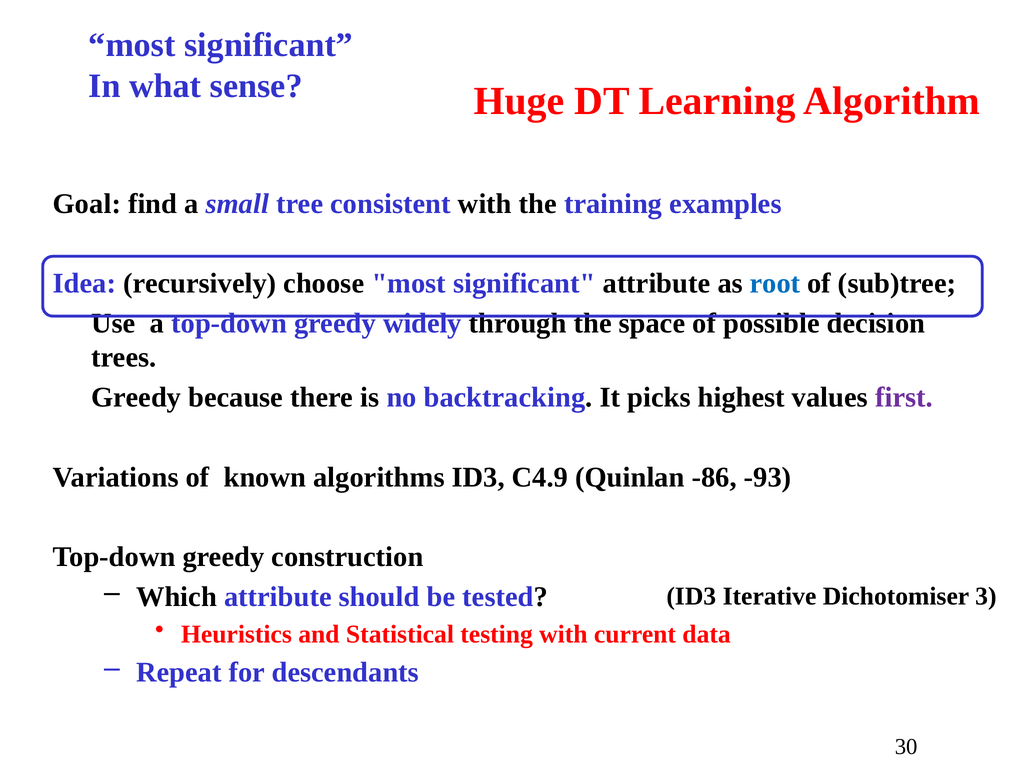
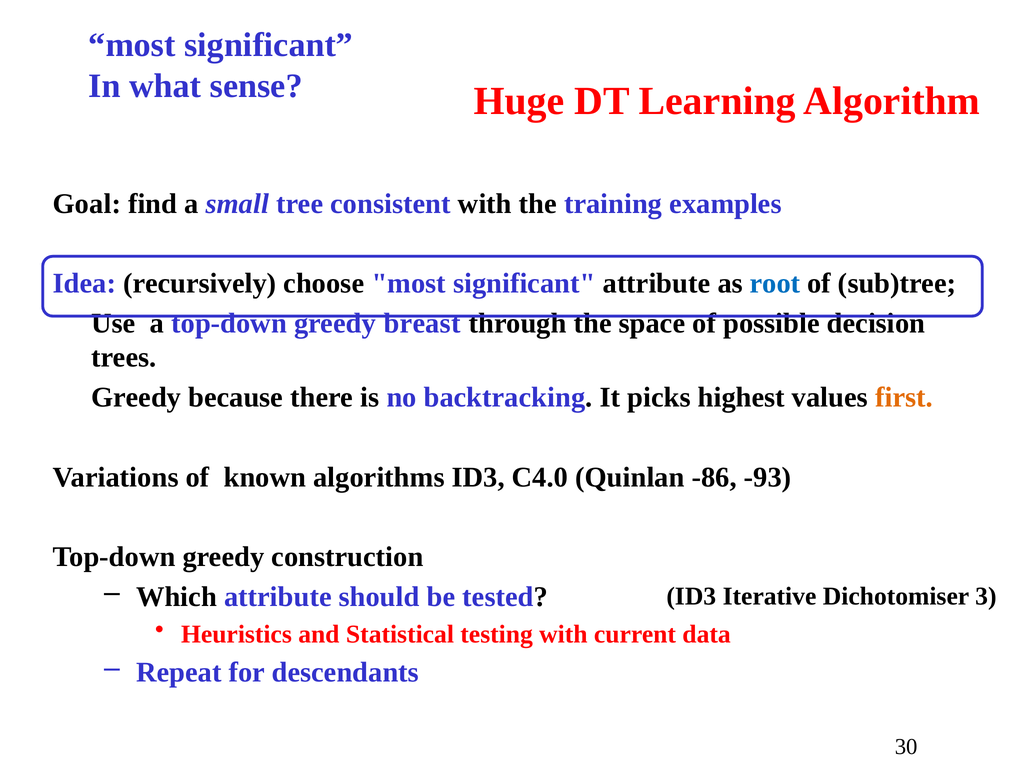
widely: widely -> breast (422, 323)
first colour: purple -> orange (904, 397)
C4.9: C4.9 -> C4.0 (540, 477)
